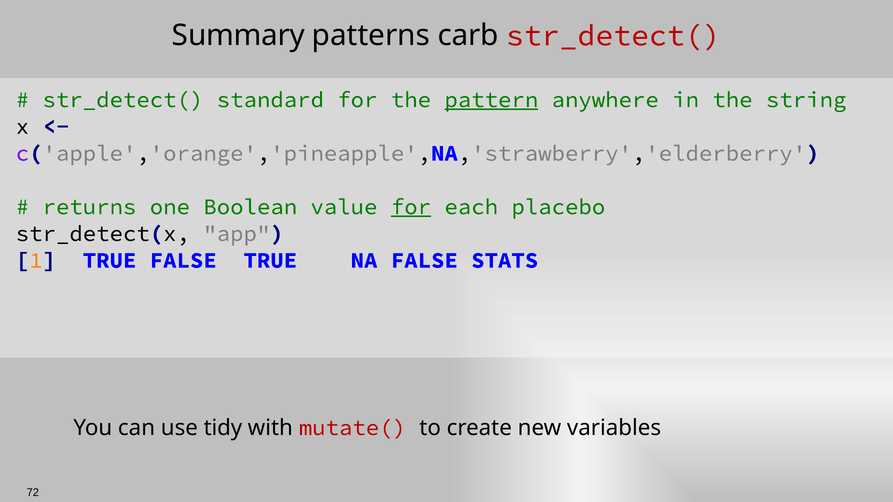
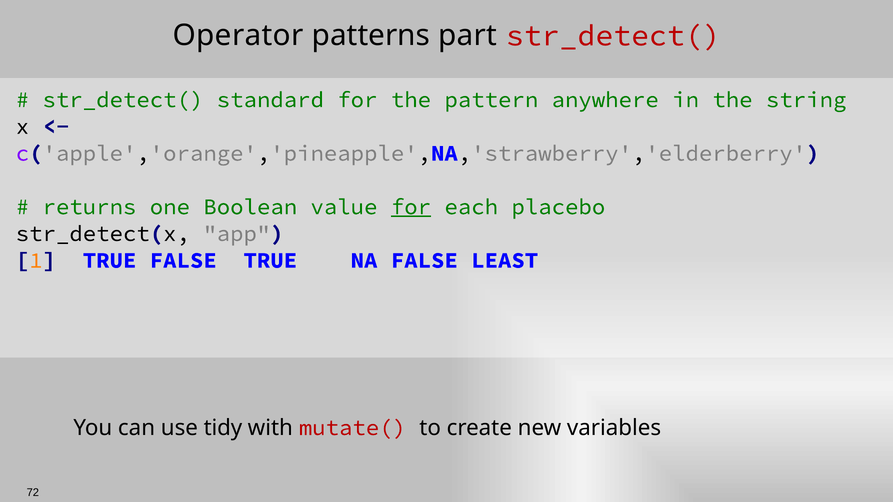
Summary: Summary -> Operator (238, 36)
carb: carb -> part (468, 36)
pattern underline: present -> none (491, 100)
STATS: STATS -> LEAST (505, 261)
